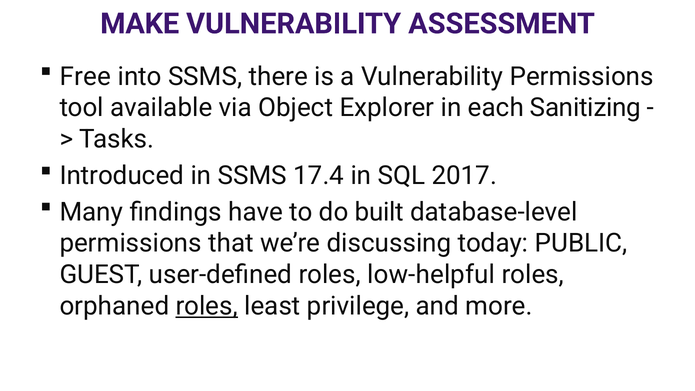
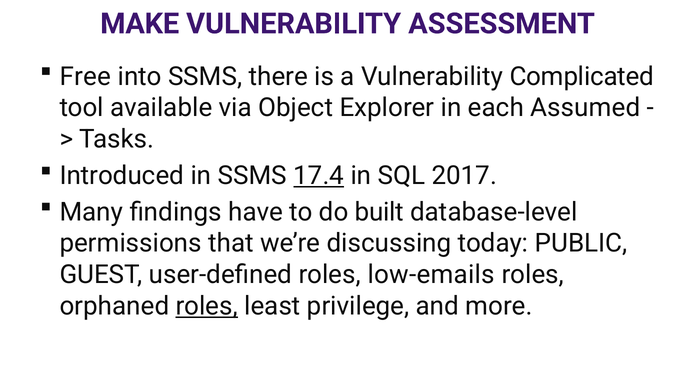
Vulnerability Permissions: Permissions -> Complicated (582, 77)
Sanitizing: Sanitizing -> Assumed (585, 108)
17.4 underline: none -> present (319, 176)
low-helpful: low-helpful -> low-emails (431, 275)
